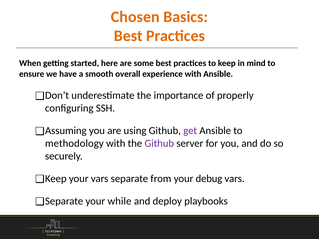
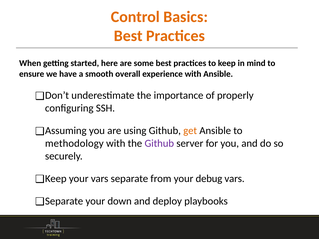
Chosen: Chosen -> Control (135, 17)
get colour: purple -> orange (190, 131)
while: while -> down (120, 201)
